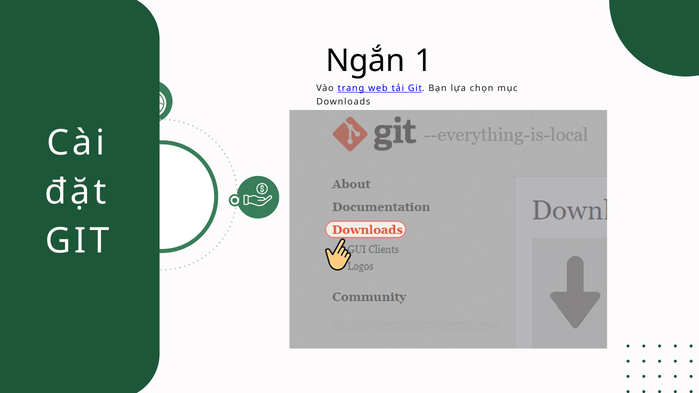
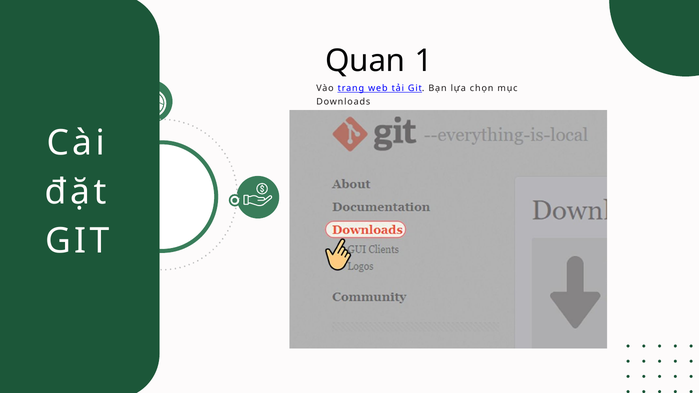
Ngắn: Ngắn -> Quan (365, 61)
